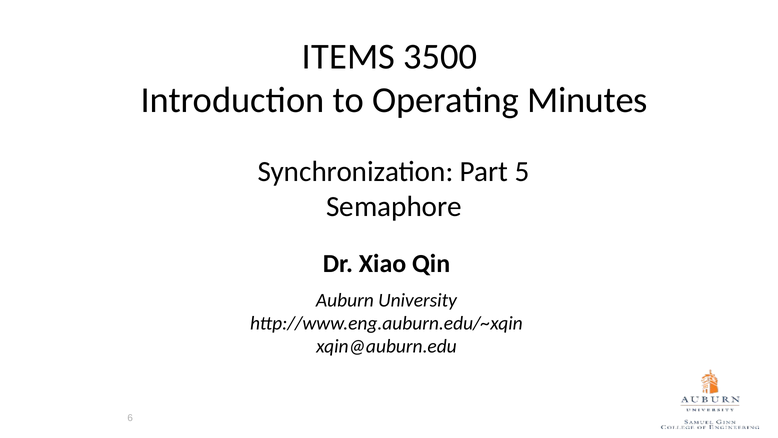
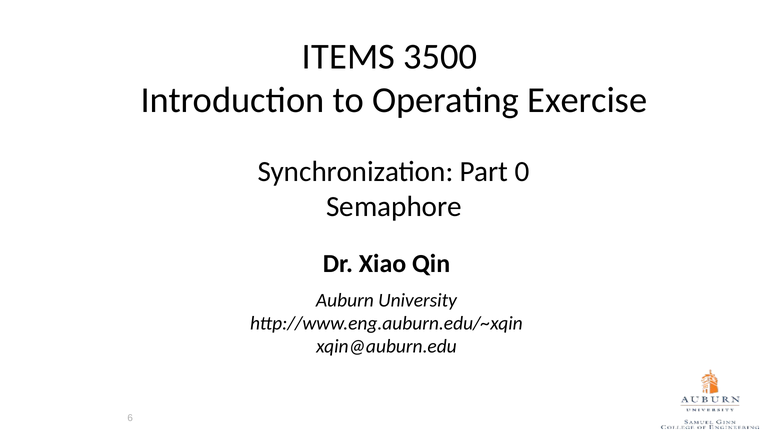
Minutes: Minutes -> Exercise (587, 100)
5: 5 -> 0 (522, 171)
